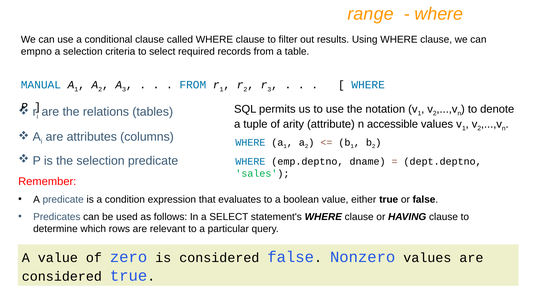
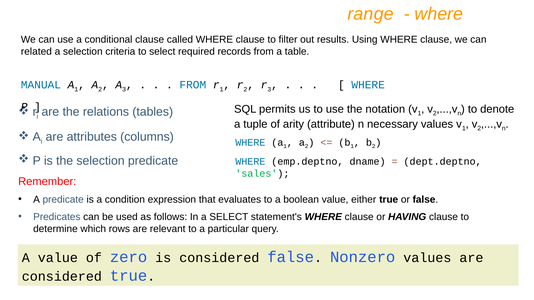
empno: empno -> related (36, 51)
accessible: accessible -> necessary (392, 124)
